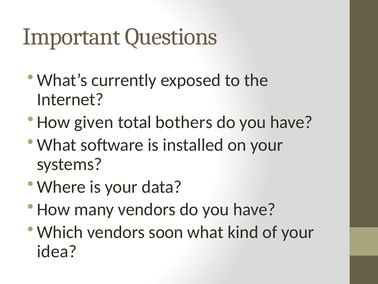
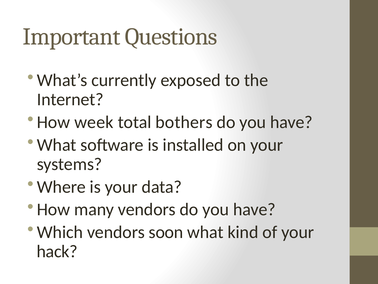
given: given -> week (94, 122)
idea: idea -> hack (57, 251)
